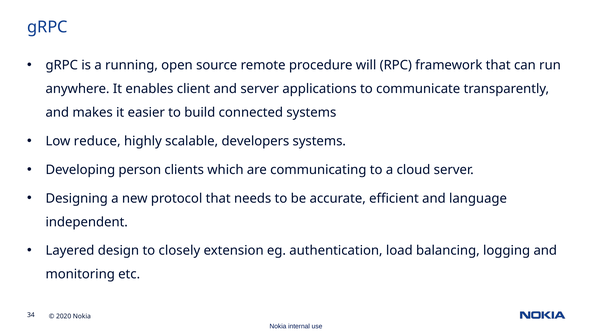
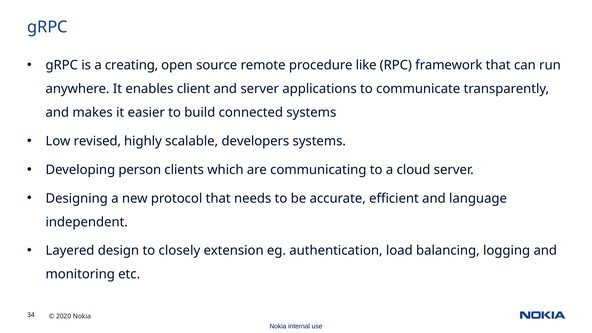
running: running -> creating (132, 65)
will: will -> like (366, 65)
reduce: reduce -> revised (97, 141)
